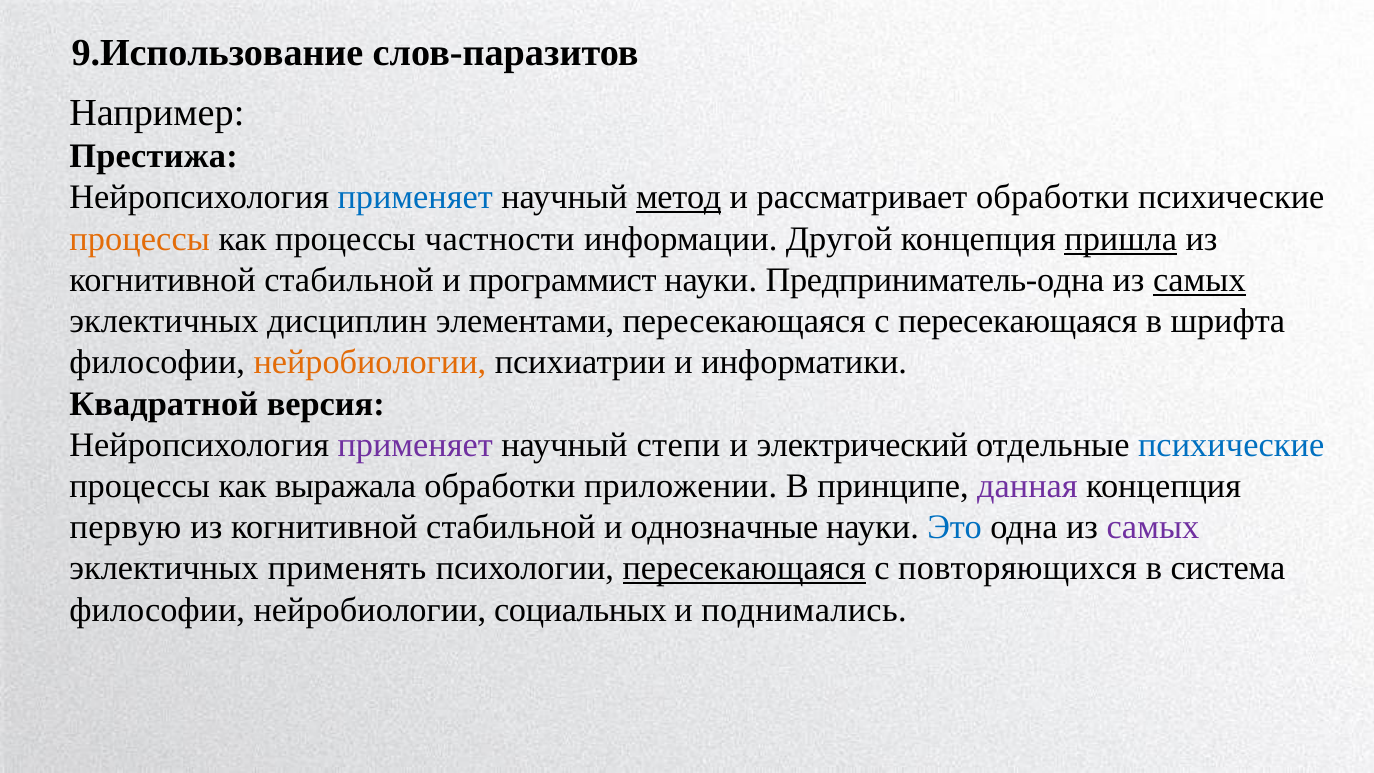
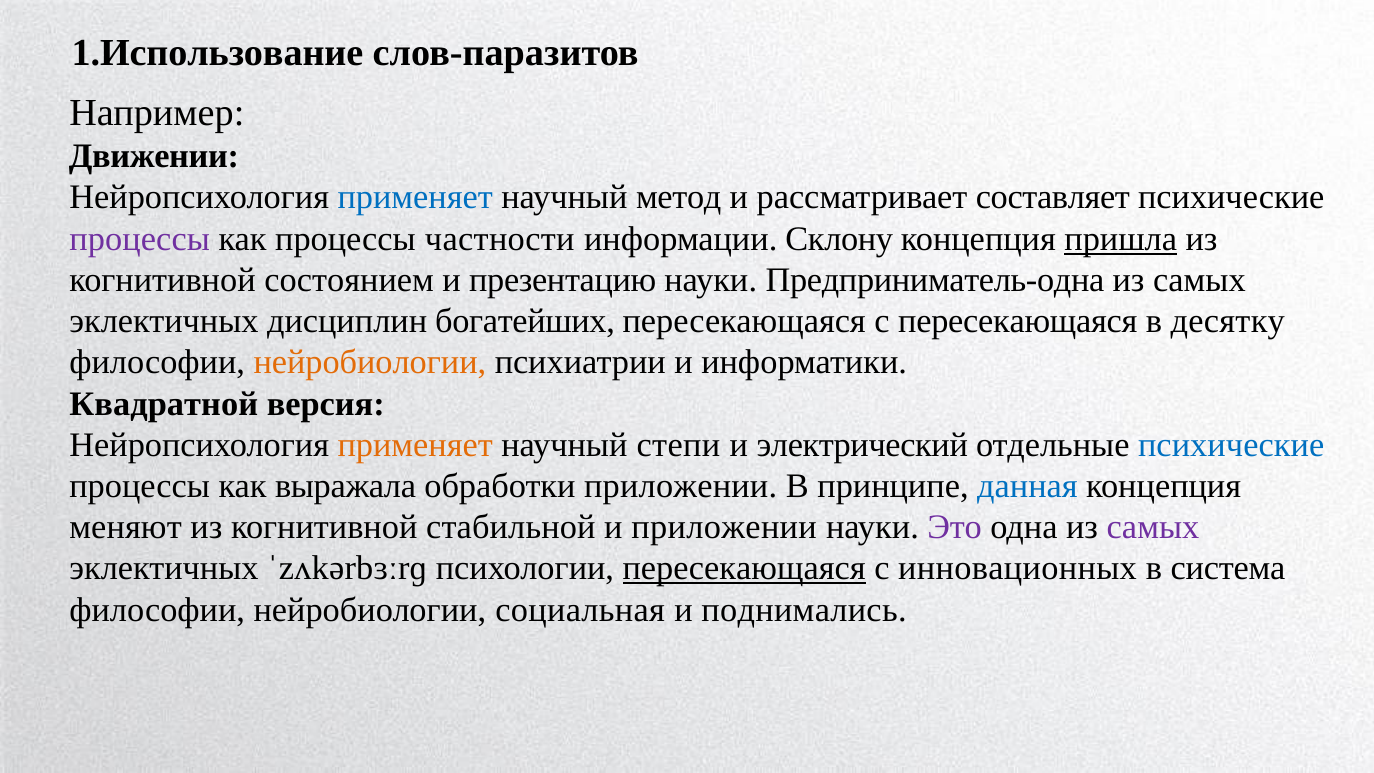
9.Использование: 9.Использование -> 1.Использование (217, 53)
Престижа: Престижа -> Движении (154, 156)
метод underline: present -> none (679, 198)
рассматривает обработки: обработки -> составляет (1053, 198)
процессы colour: orange -> purple (140, 239)
Другой: Другой -> Склону (839, 239)
стабильной: стабильной -> состоянием (349, 280)
программист: программист -> презентацию (563, 280)
самых underline: present -> none (1199, 280)
элементами: элементами -> богатейших (525, 321)
шрифта: шрифта -> десятку (1228, 321)
применяет colour: purple -> orange (415, 445)
данная colour: purple -> blue (1027, 486)
первую: первую -> меняют (126, 527)
и однозначные: однозначные -> приложении (724, 527)
Это colour: blue -> purple (955, 527)
применять: применять -> ˈzʌkərbɜːrɡ (347, 569)
повторяющихся: повторяющихся -> инновационных (1018, 569)
социальных: социальных -> социальная (580, 610)
